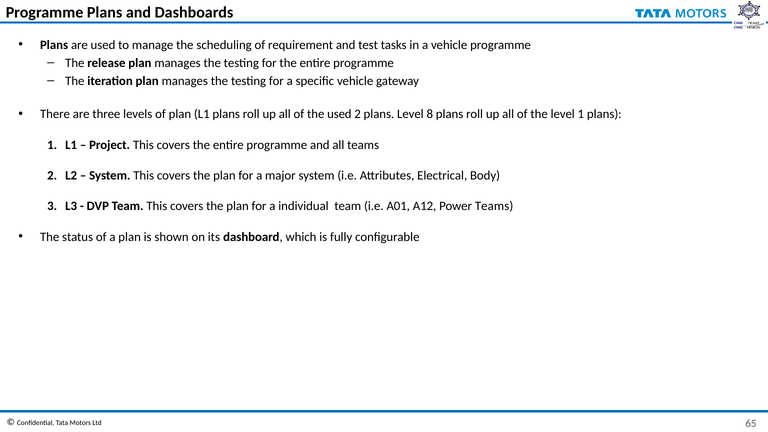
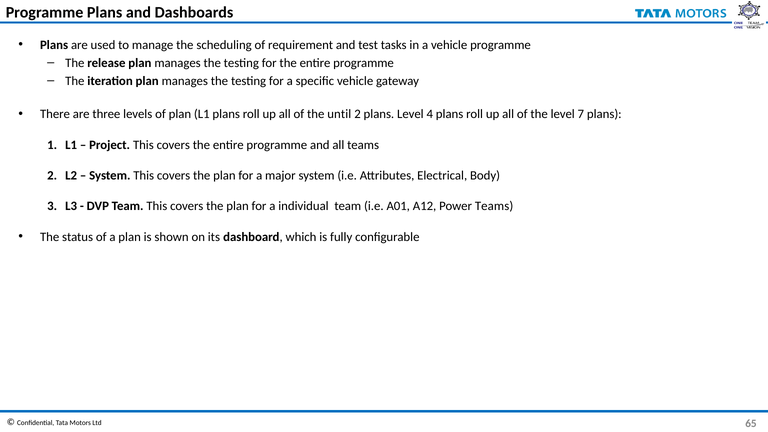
the used: used -> until (339, 114)
8: 8 -> 4 (430, 114)
level 1: 1 -> 7 (581, 114)
